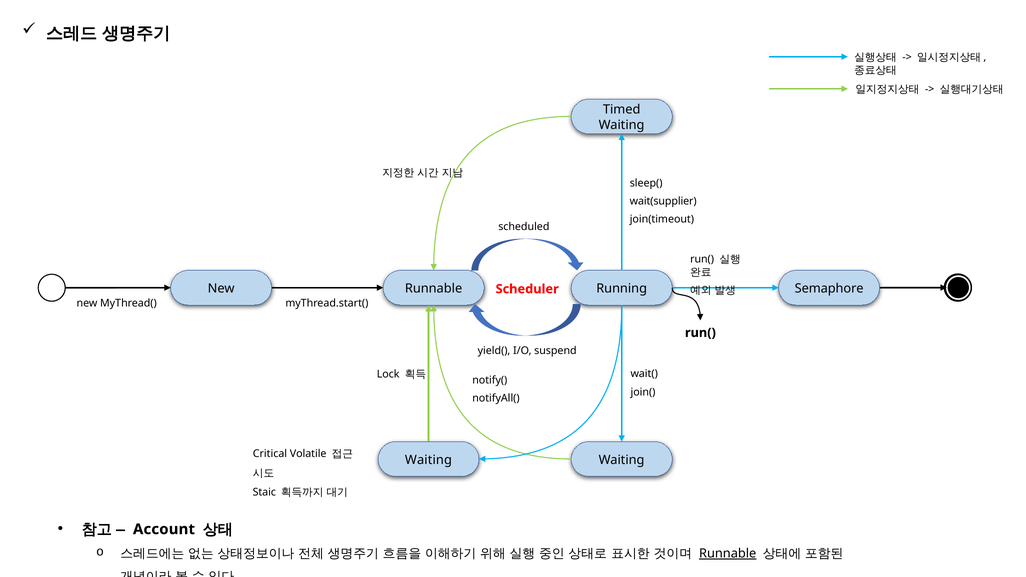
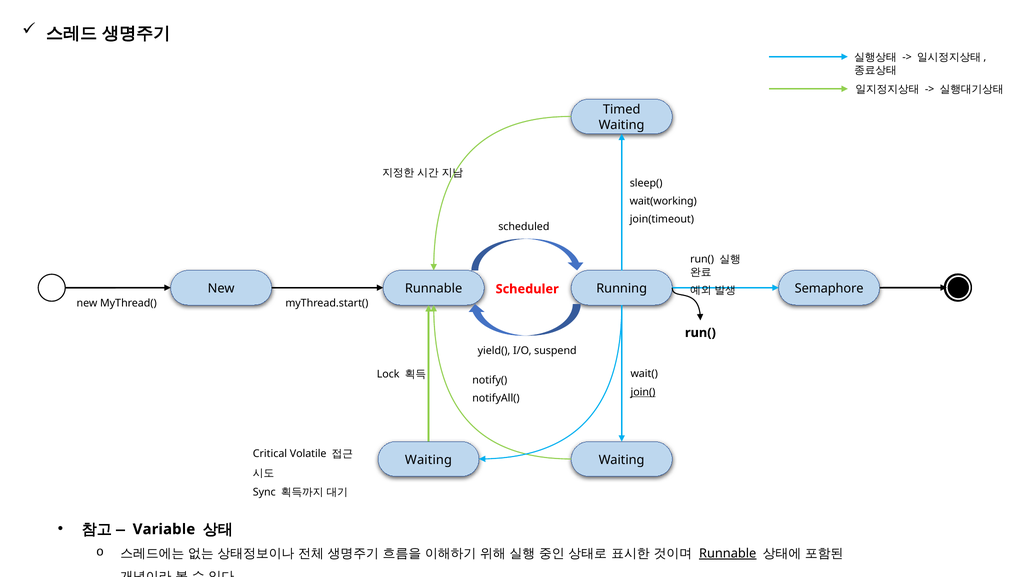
wait(supplier: wait(supplier -> wait(working (663, 201)
join( underline: none -> present (643, 392)
Staic: Staic -> Sync (264, 492)
Account: Account -> Variable (164, 529)
